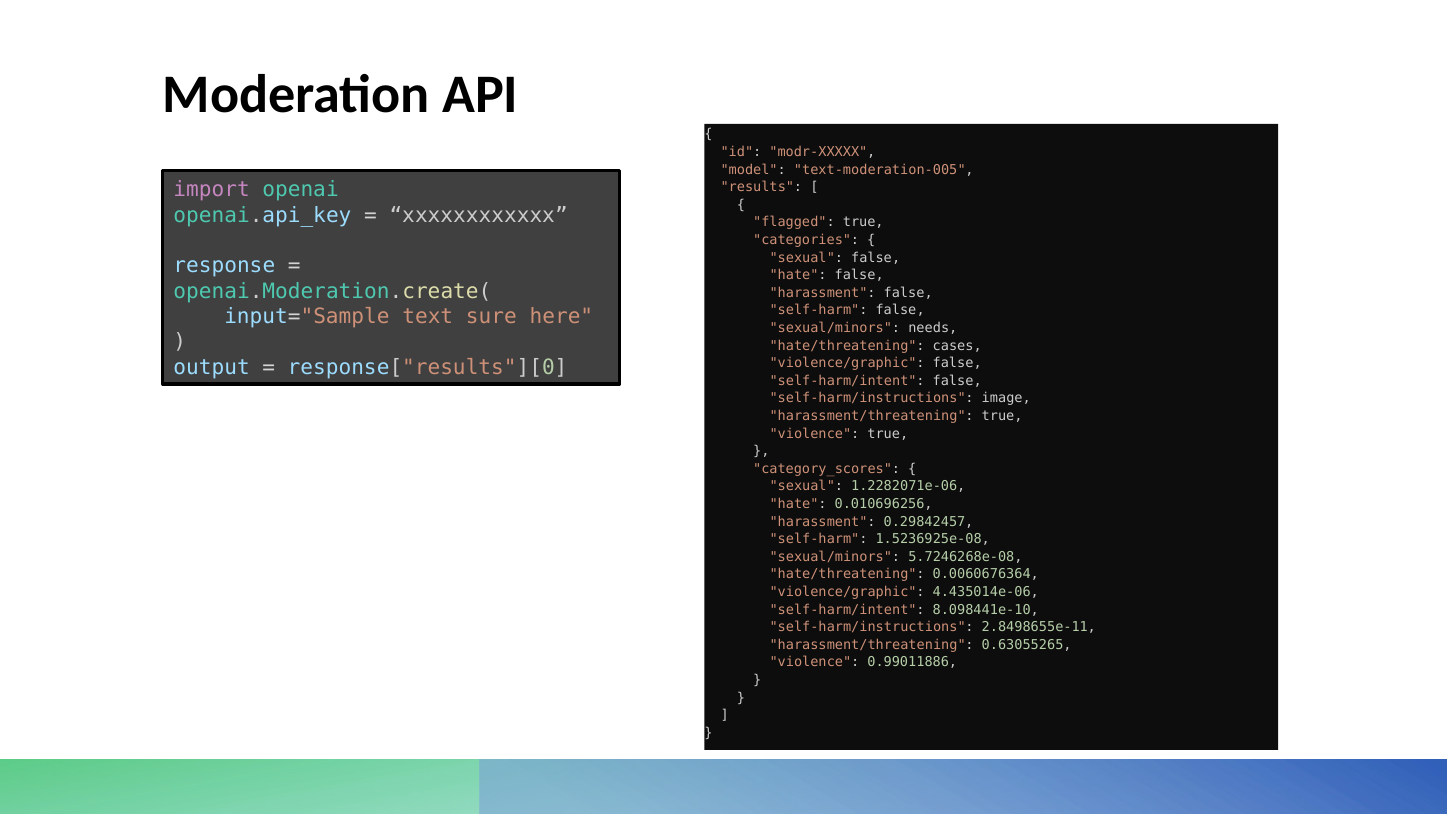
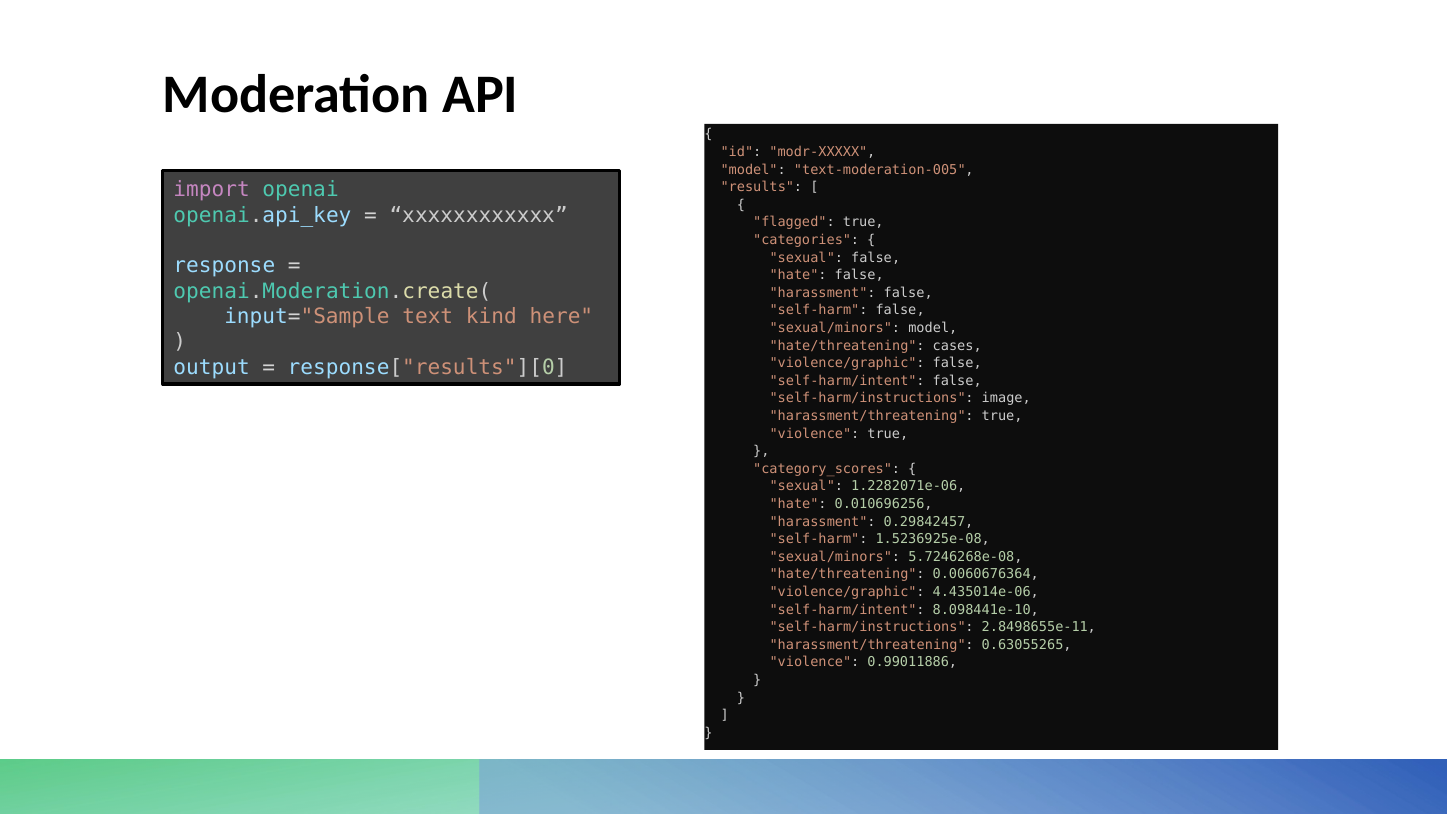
sure: sure -> kind (491, 317)
sexual/minors needs: needs -> model (933, 328)
